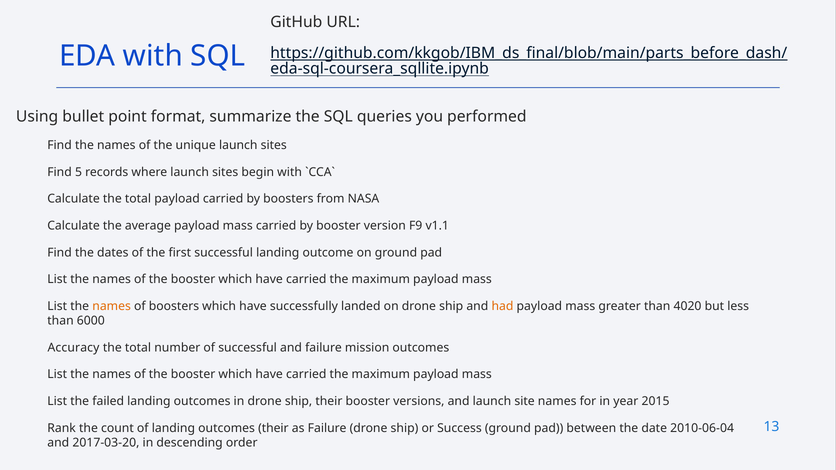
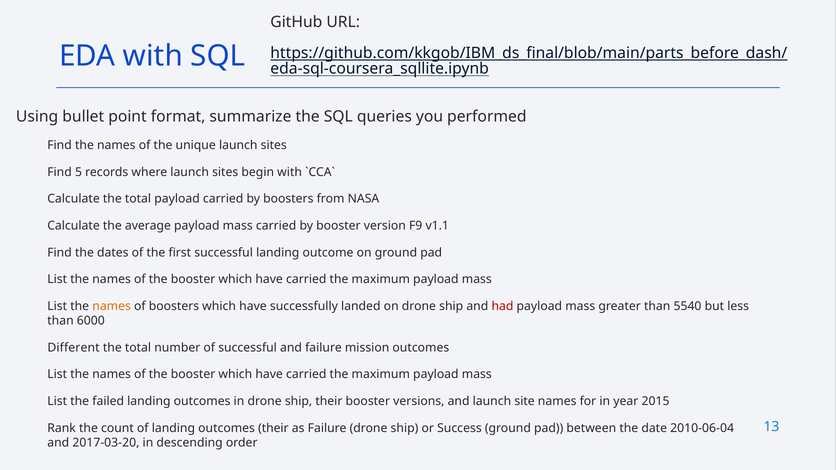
had colour: orange -> red (502, 306)
4020: 4020 -> 5540 (688, 306)
Accuracy: Accuracy -> Different (73, 348)
